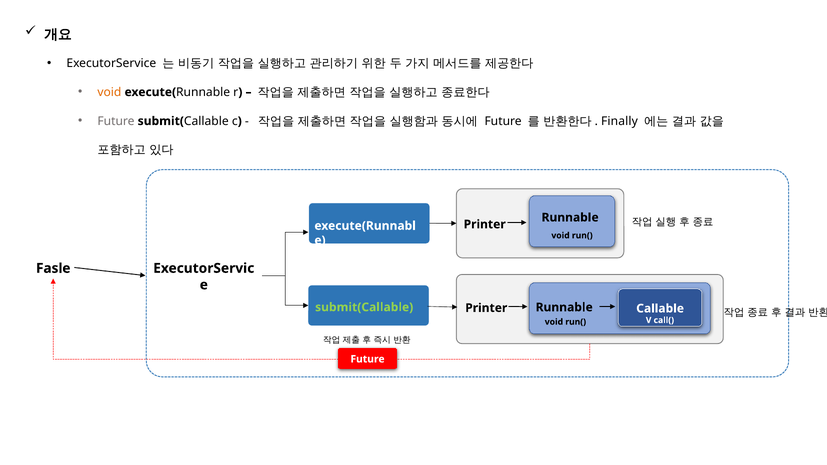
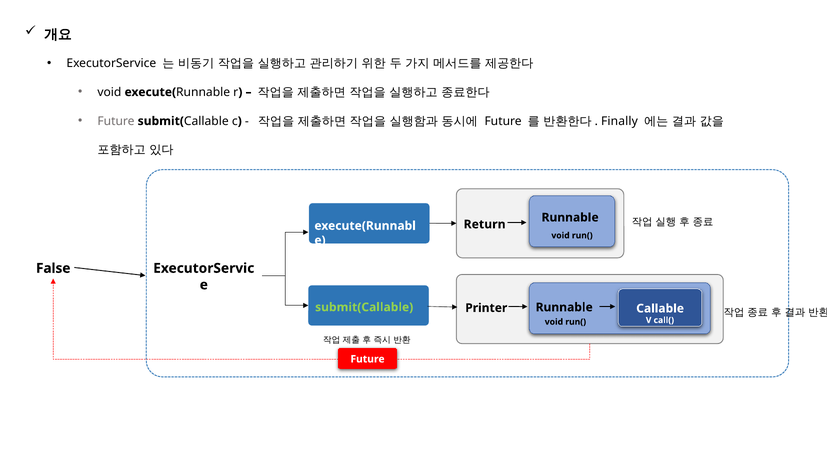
void colour: orange -> black (109, 92)
Printer: Printer -> Return (485, 224)
Fasle: Fasle -> False (53, 268)
